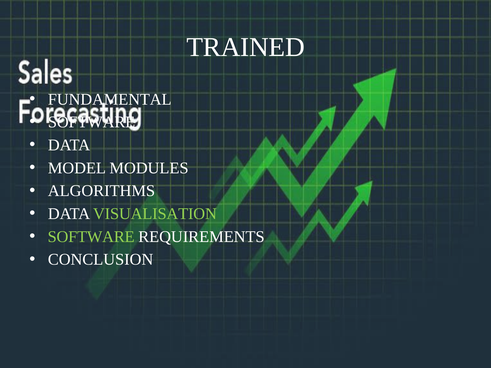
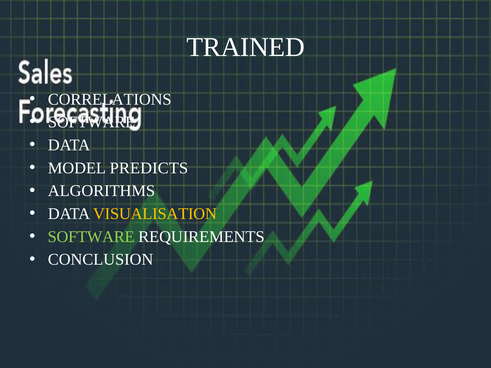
FUNDAMENTAL: FUNDAMENTAL -> CORRELATIONS (110, 99)
MODULES: MODULES -> PREDICTS (149, 168)
VISUALISATION colour: light green -> yellow (155, 214)
